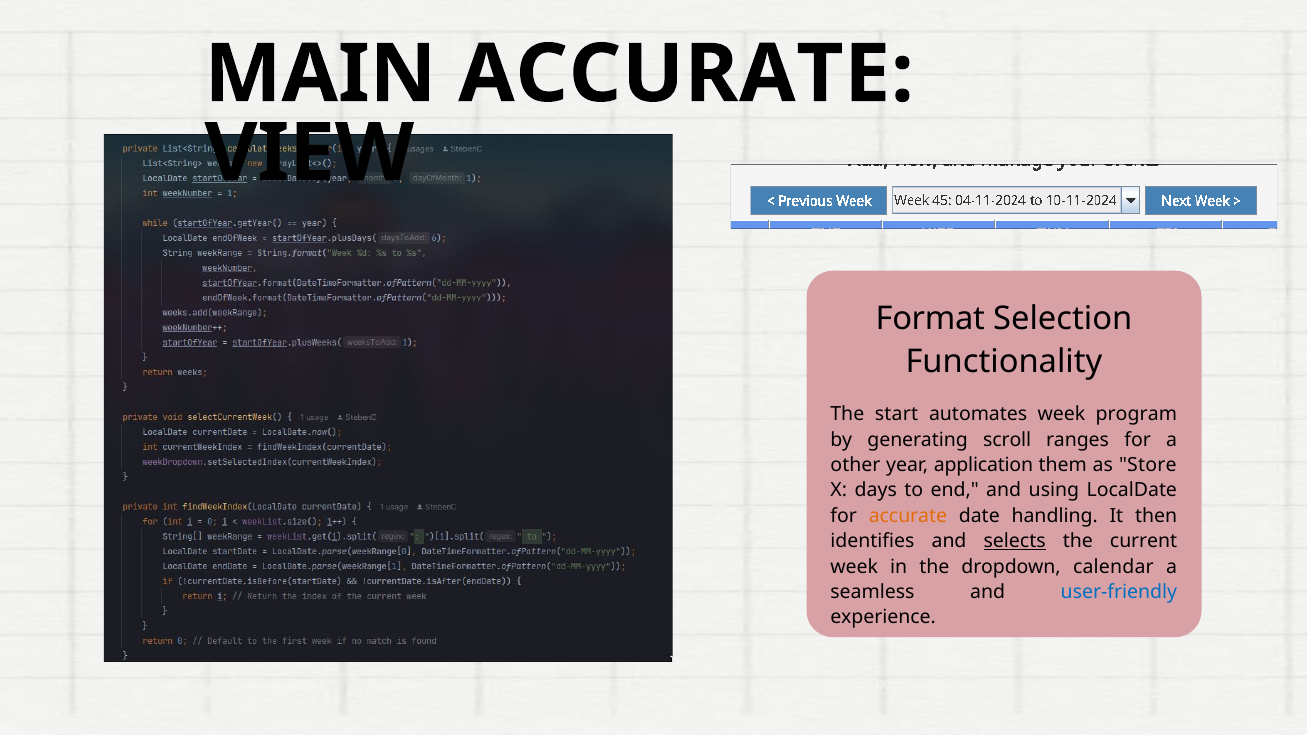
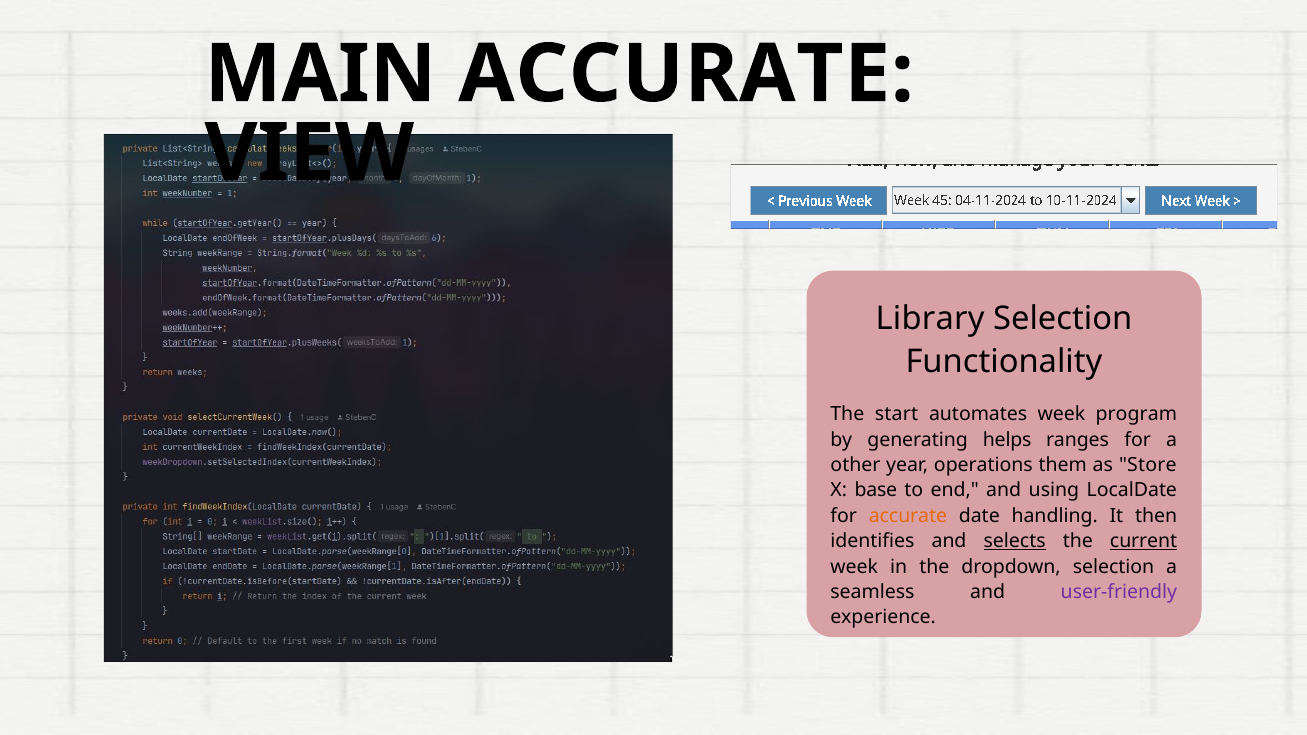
Format: Format -> Library (930, 319)
scroll: scroll -> helps (1007, 440)
application: application -> operations (983, 465)
days: days -> base (876, 491)
current underline: none -> present (1144, 541)
dropdown calendar: calendar -> selection (1113, 567)
user-friendly colour: blue -> purple (1119, 592)
